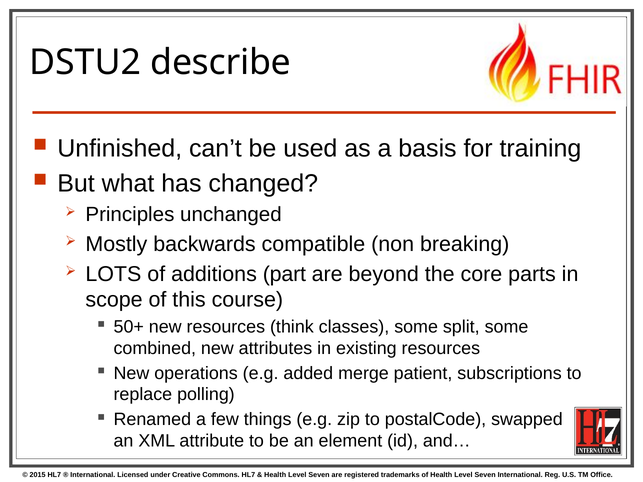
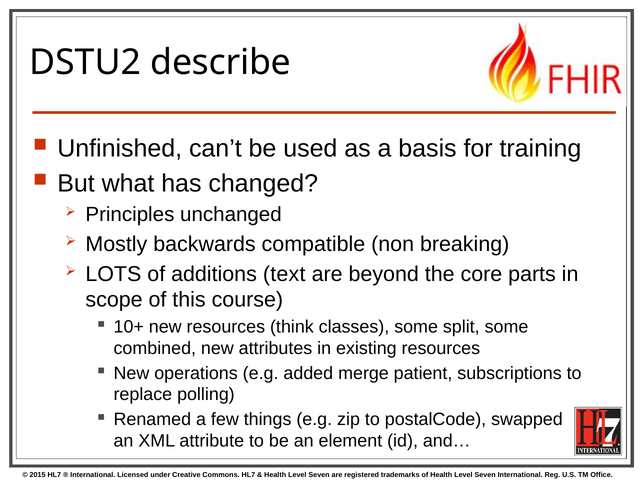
part: part -> text (284, 274)
50+: 50+ -> 10+ (129, 327)
